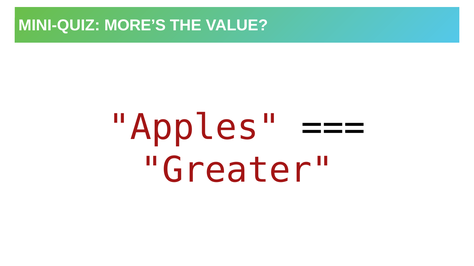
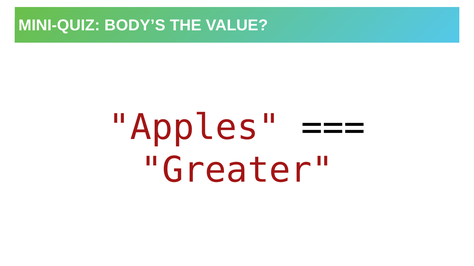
MORE’S: MORE’S -> BODY’S (135, 25)
